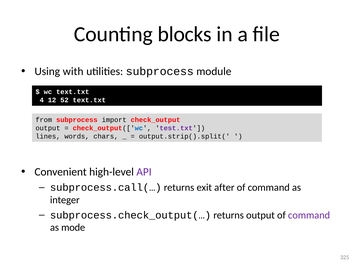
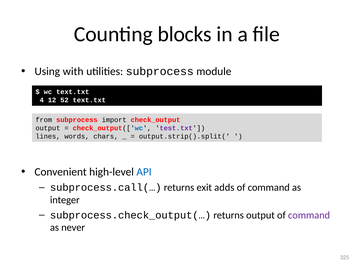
API colour: purple -> blue (144, 172)
after: after -> adds (224, 187)
mode: mode -> never (73, 227)
